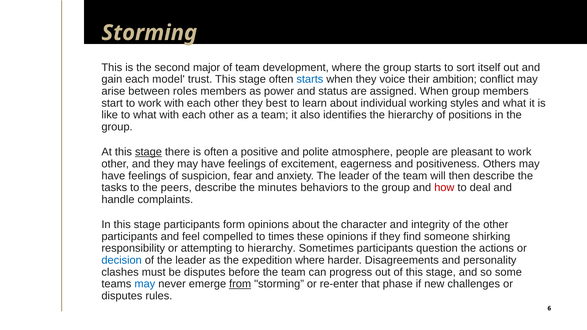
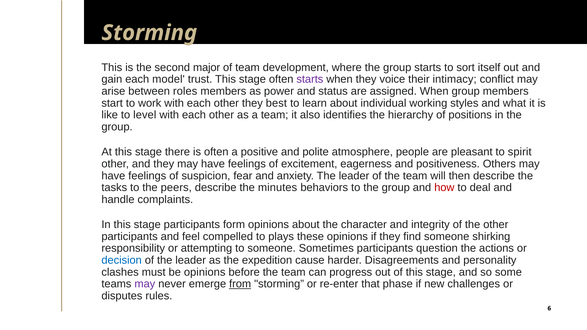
starts colour: blue -> purple (310, 79)
ambition: ambition -> intimacy (455, 79)
to what: what -> level (145, 115)
stage underline: present -> none (148, 152)
pleasant to work: work -> spirit (520, 152)
times: times -> plays (281, 237)
to hierarchy: hierarchy -> someone (272, 248)
expedition where: where -> cause (310, 260)
be disputes: disputes -> opinions (205, 272)
may colour: blue -> purple (145, 284)
